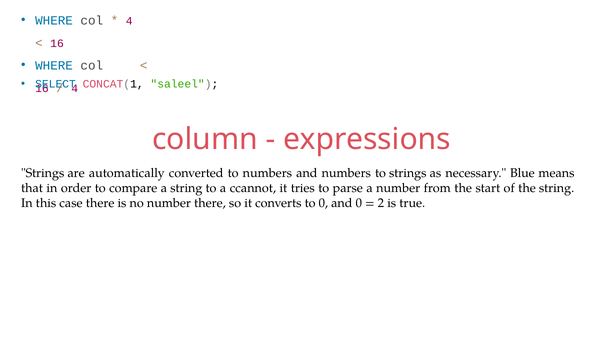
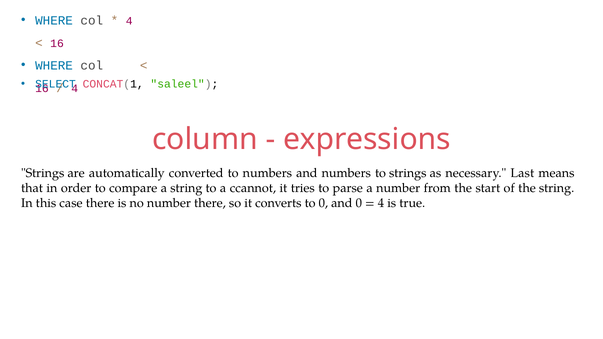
Blue: Blue -> Last (522, 173)
2: 2 -> 4 (381, 203)
